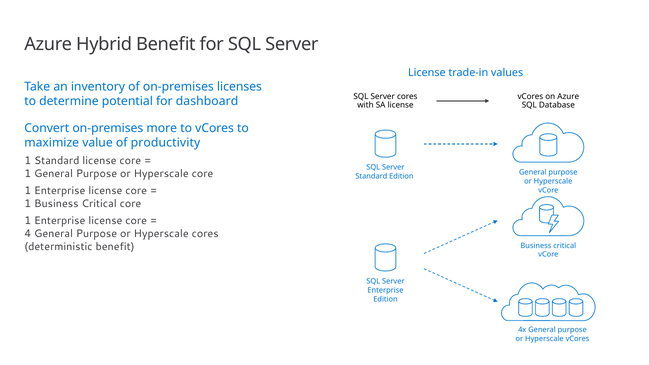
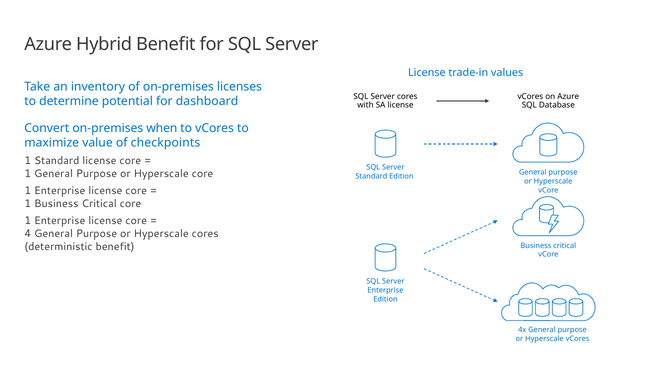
more: more -> when (162, 128)
productivity: productivity -> checkpoints (165, 143)
